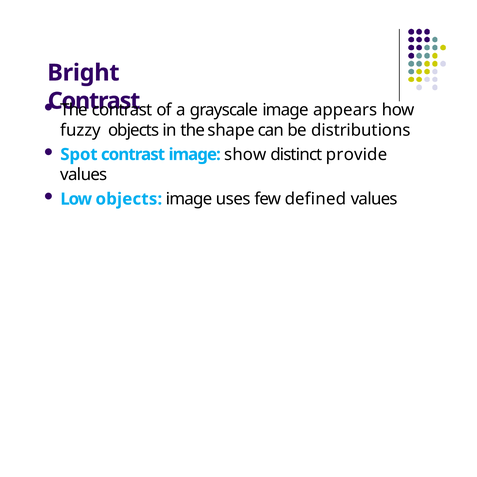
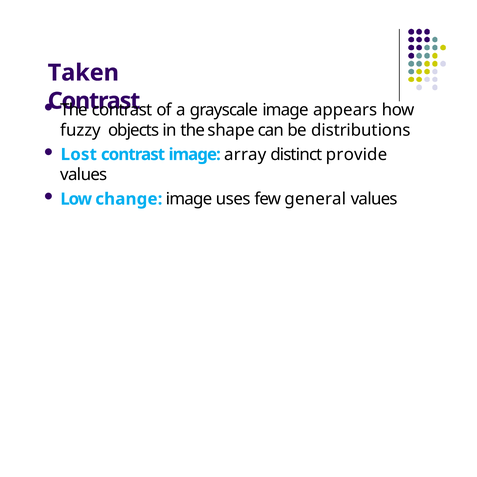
Bright: Bright -> Taken (83, 73)
Spot: Spot -> Lost (79, 154)
show: show -> array (245, 154)
Low objects: objects -> change (129, 199)
defined: defined -> general (315, 199)
